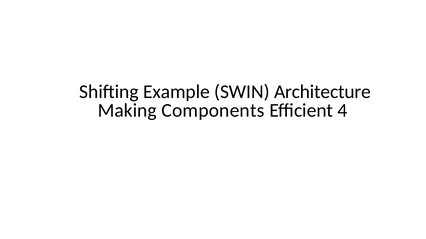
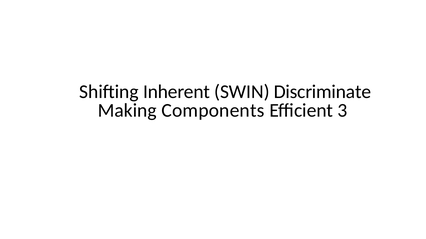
Example: Example -> Inherent (177, 92)
Architecture: Architecture -> Discriminate (322, 92)
4: 4 -> 3 (342, 111)
